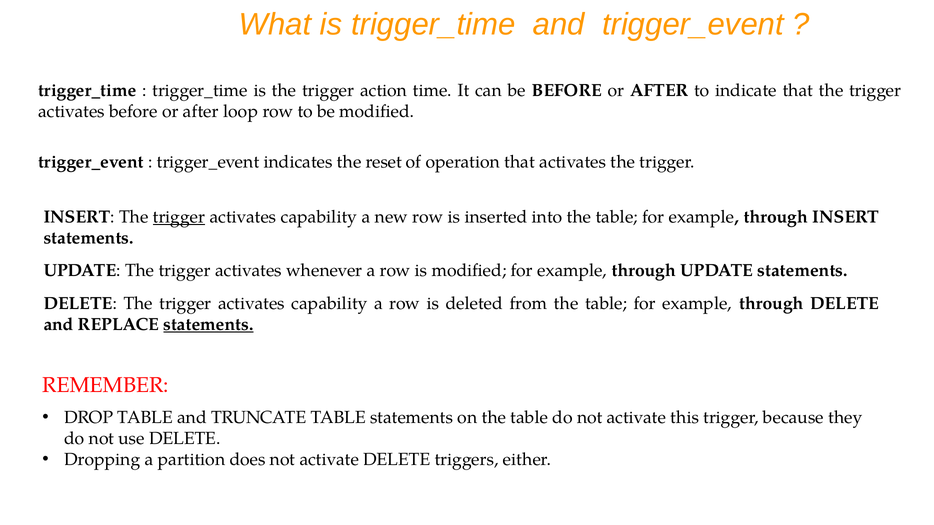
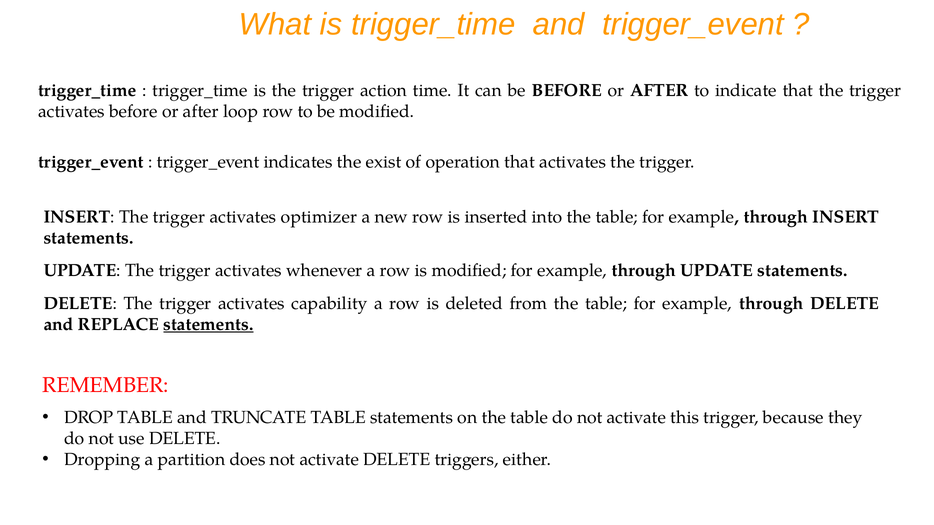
reset: reset -> exist (384, 162)
trigger underline: present -> none (179, 217)
capability: capability -> optimizer (319, 217)
